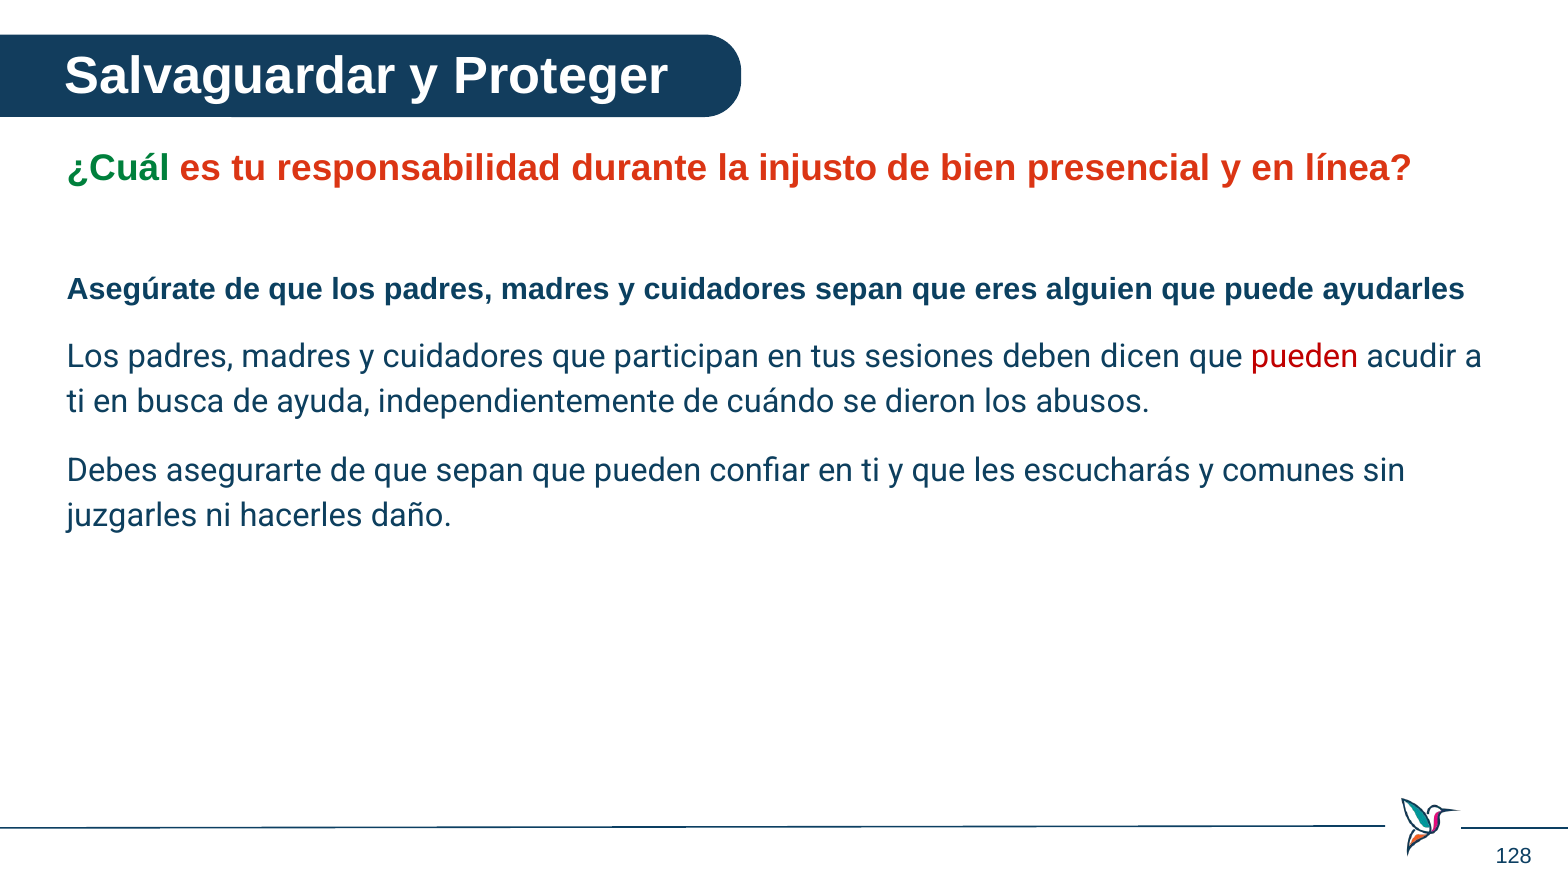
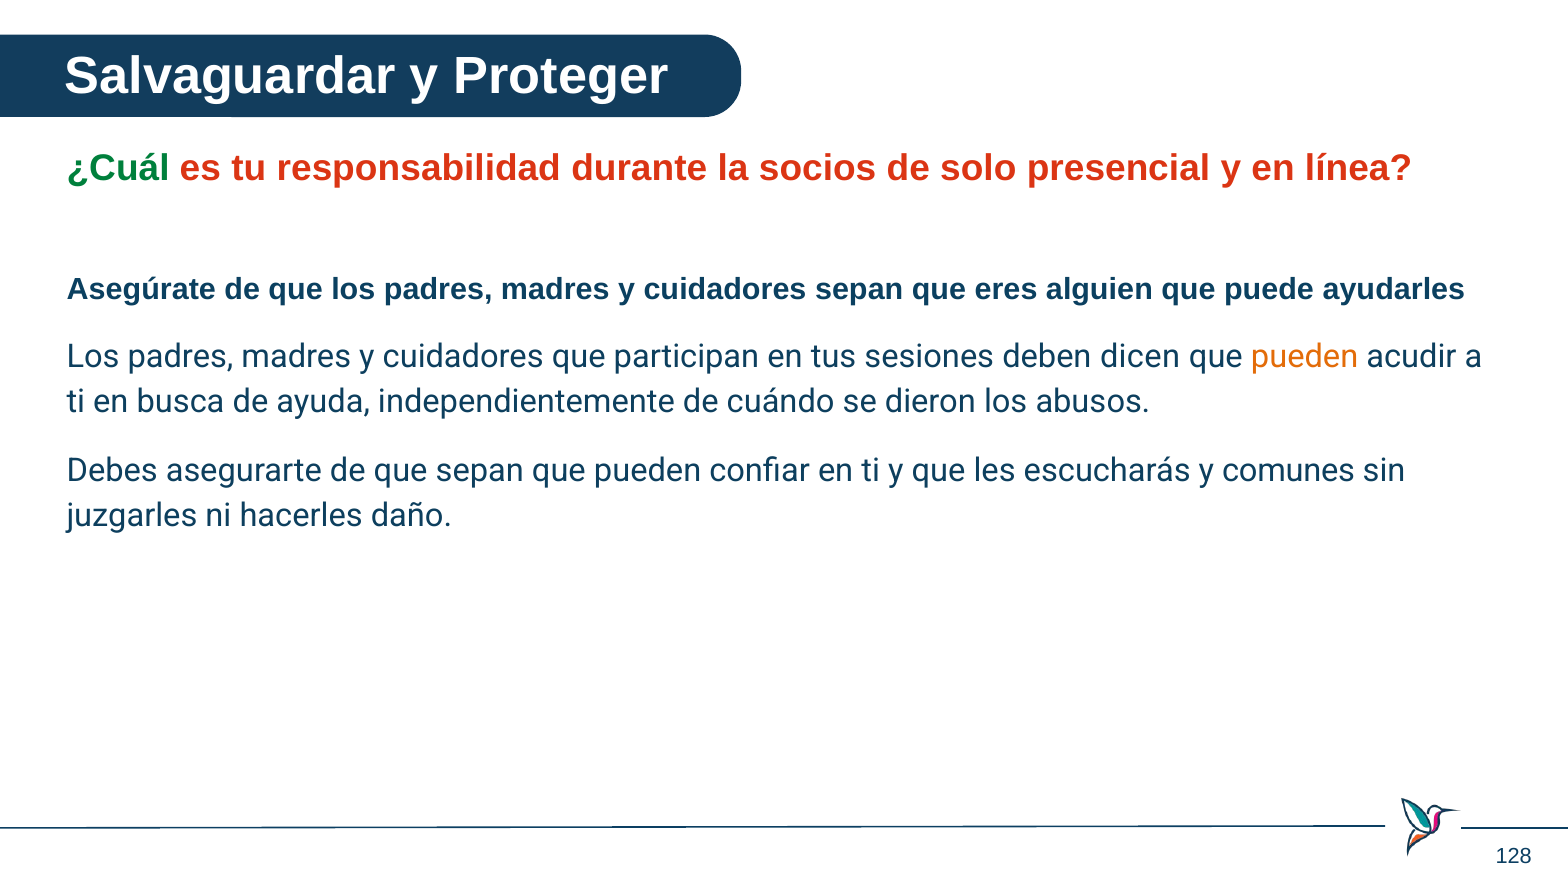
injusto: injusto -> socios (818, 168)
bien: bien -> solo (978, 168)
pueden colour: red -> orange (1305, 357)
